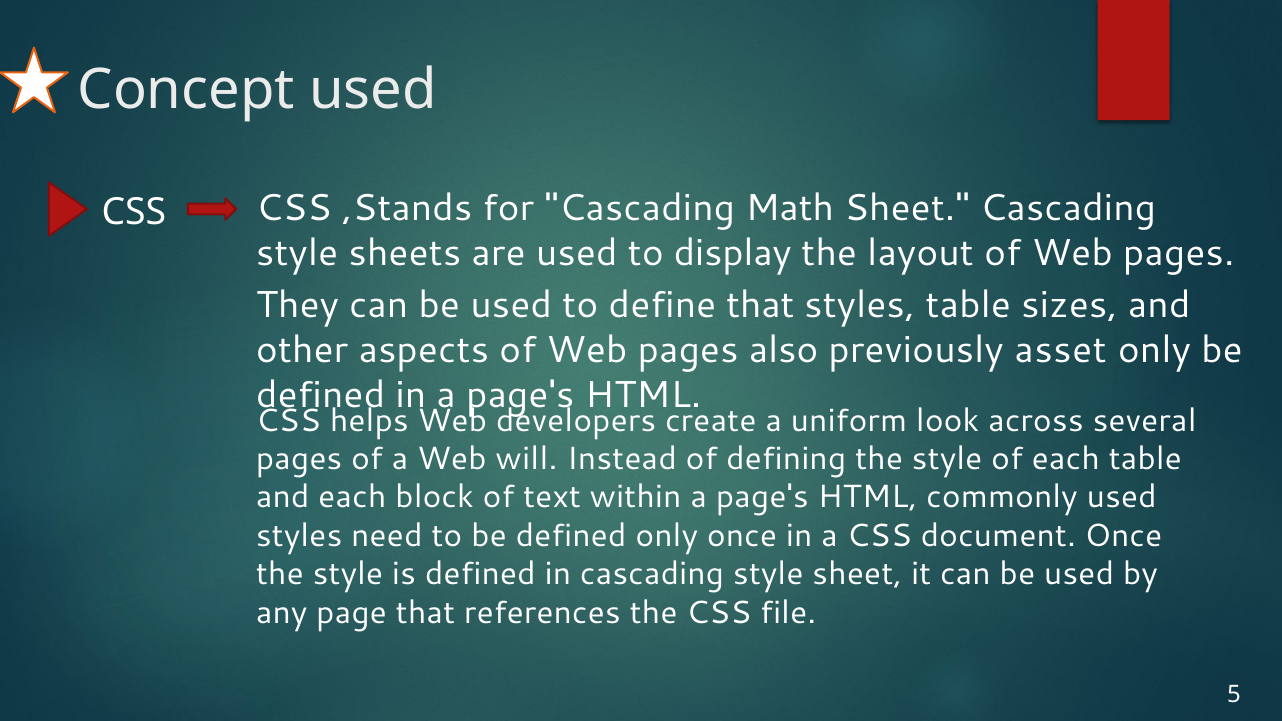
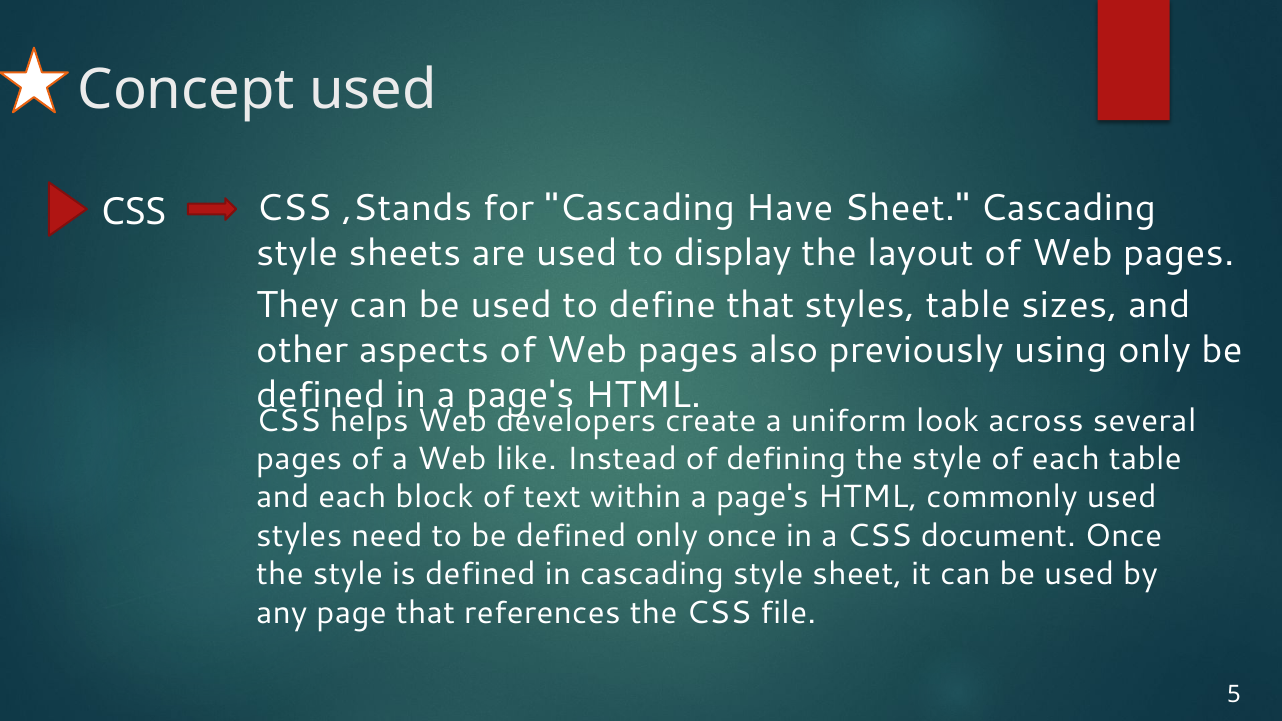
Math: Math -> Have (789, 208)
asset: asset -> using (1061, 351)
will: will -> like (526, 459)
